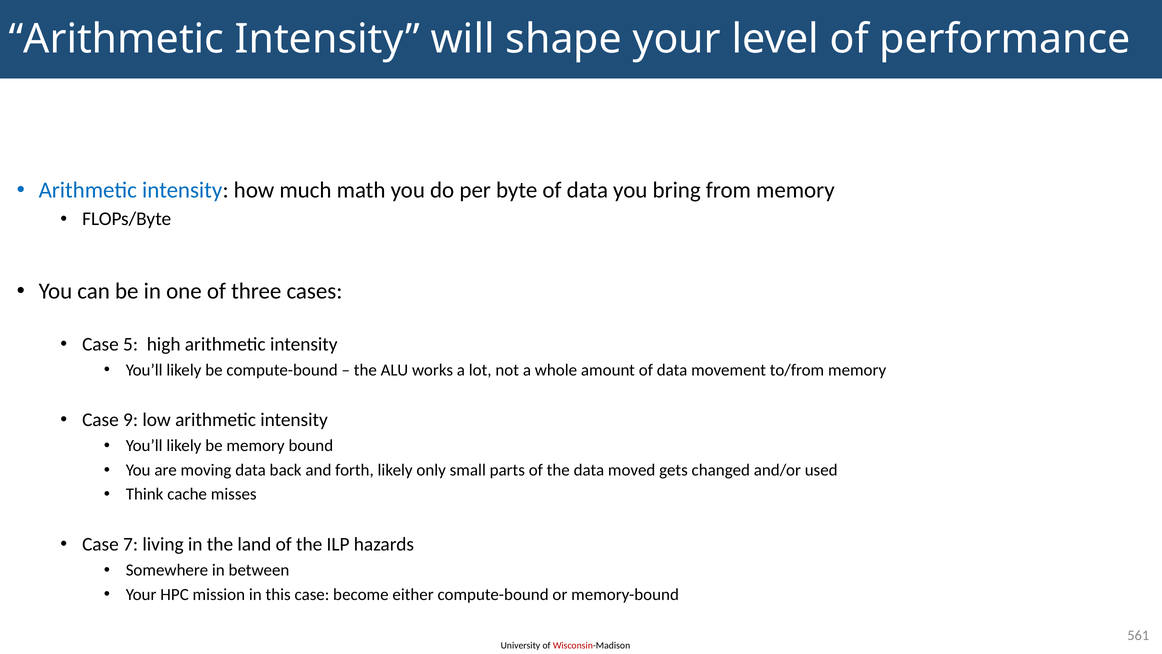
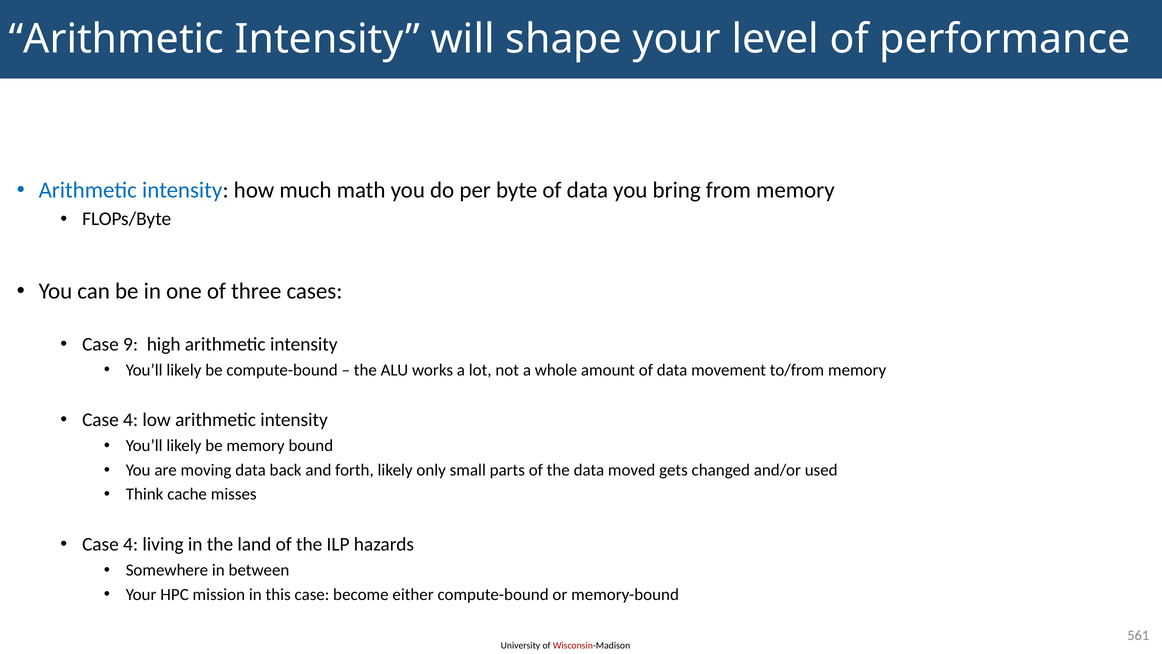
5: 5 -> 9 (131, 344)
9: 9 -> 4 (131, 420)
7: 7 -> 4 (131, 544)
